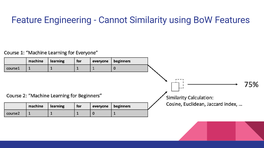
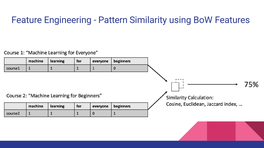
Cannot: Cannot -> Pattern (113, 20)
